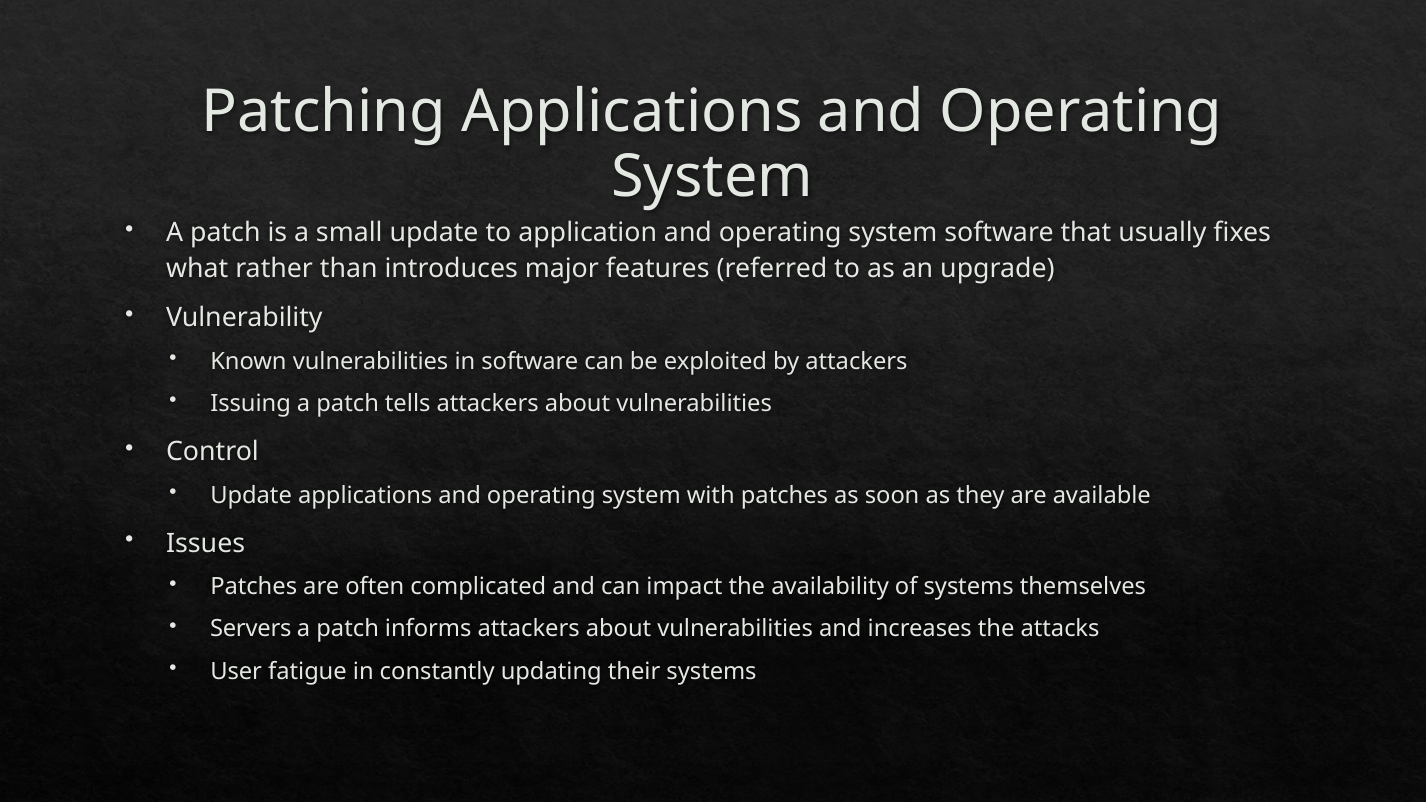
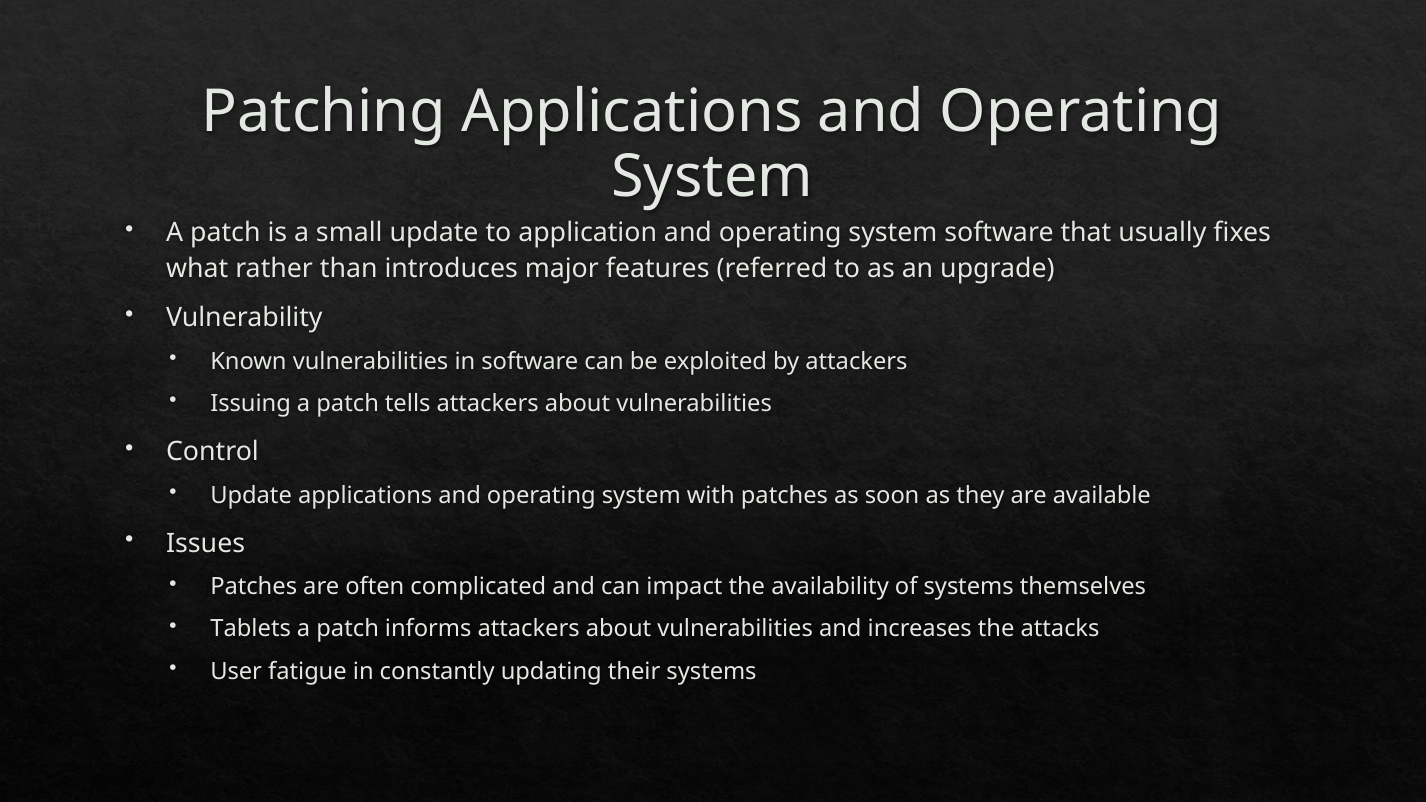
Servers: Servers -> Tablets (251, 629)
